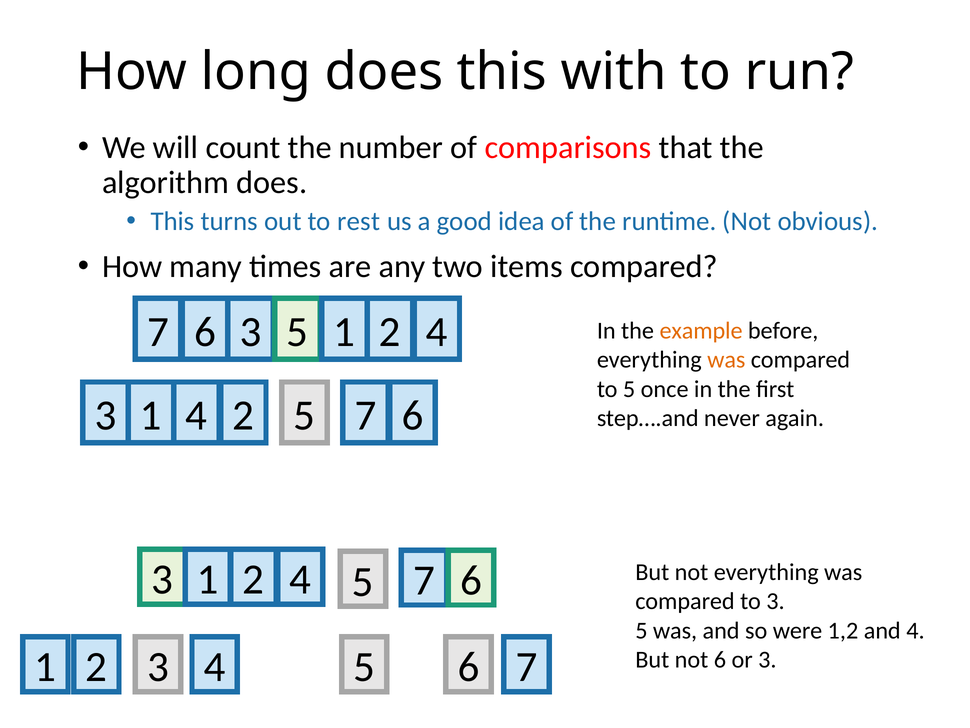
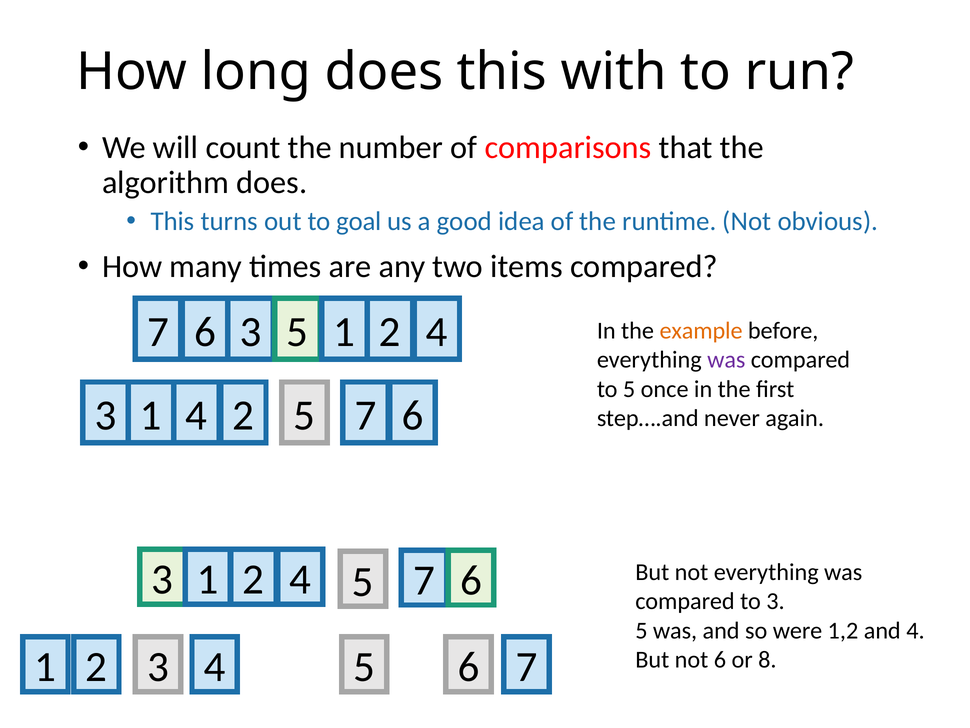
rest: rest -> goal (359, 221)
was colour: orange -> purple (726, 360)
or 3: 3 -> 8 (767, 659)
